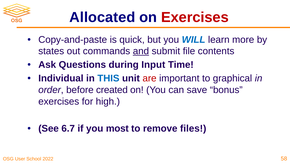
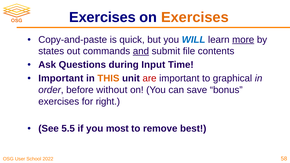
Allocated: Allocated -> Exercises (102, 17)
Exercises colour: red -> orange (195, 17)
more underline: none -> present (243, 40)
Individual: Individual -> Important (61, 78)
THIS colour: blue -> orange (108, 78)
created: created -> without (112, 90)
high: high -> right (108, 102)
6.7: 6.7 -> 5.5 (68, 129)
files: files -> best (193, 129)
